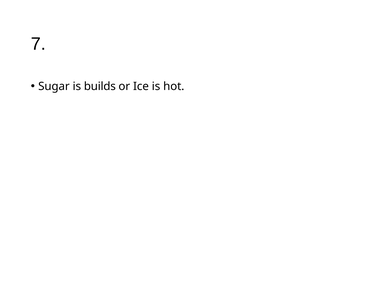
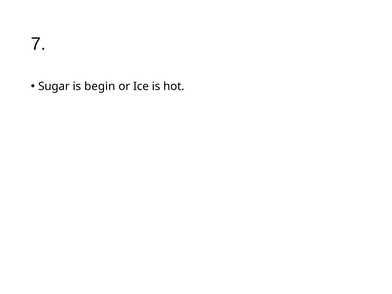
builds: builds -> begin (100, 86)
